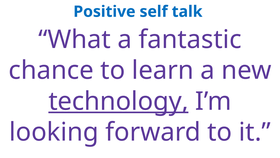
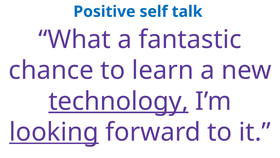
looking underline: none -> present (54, 132)
